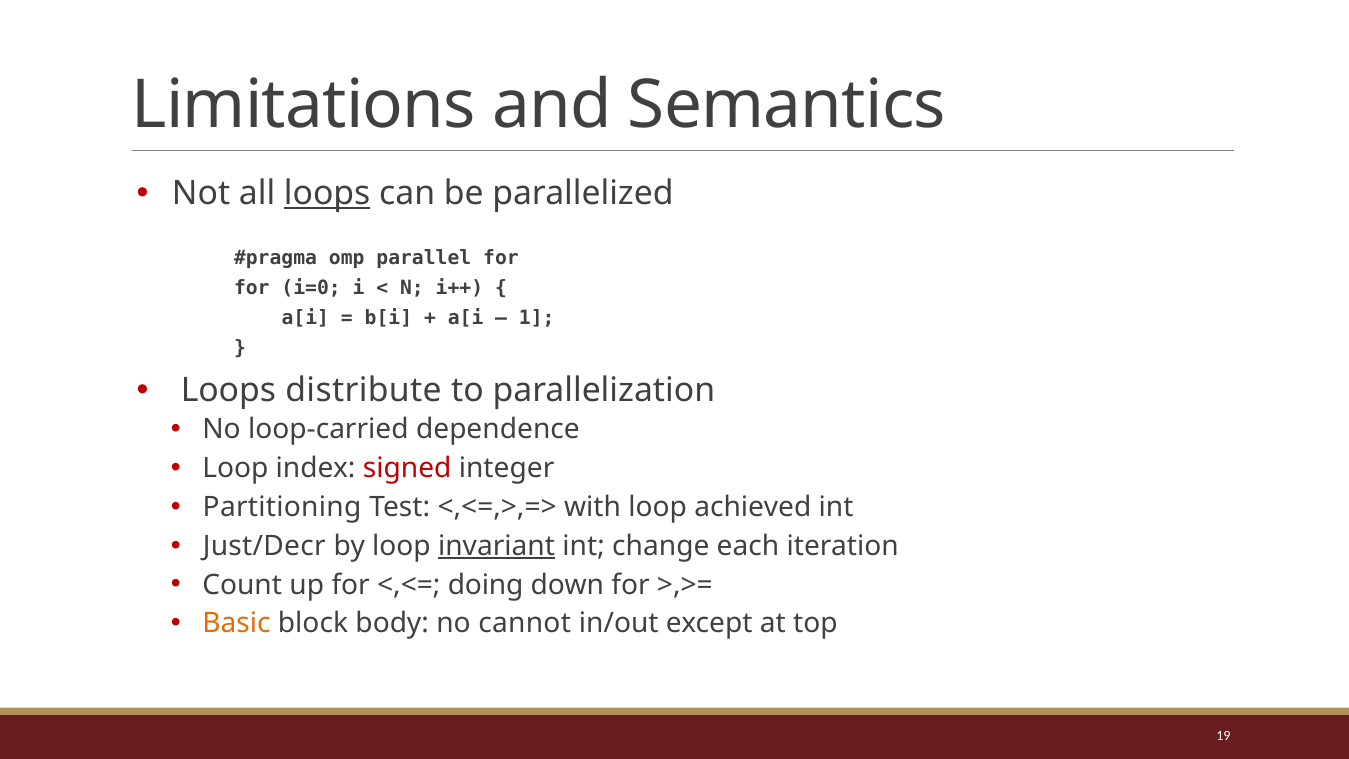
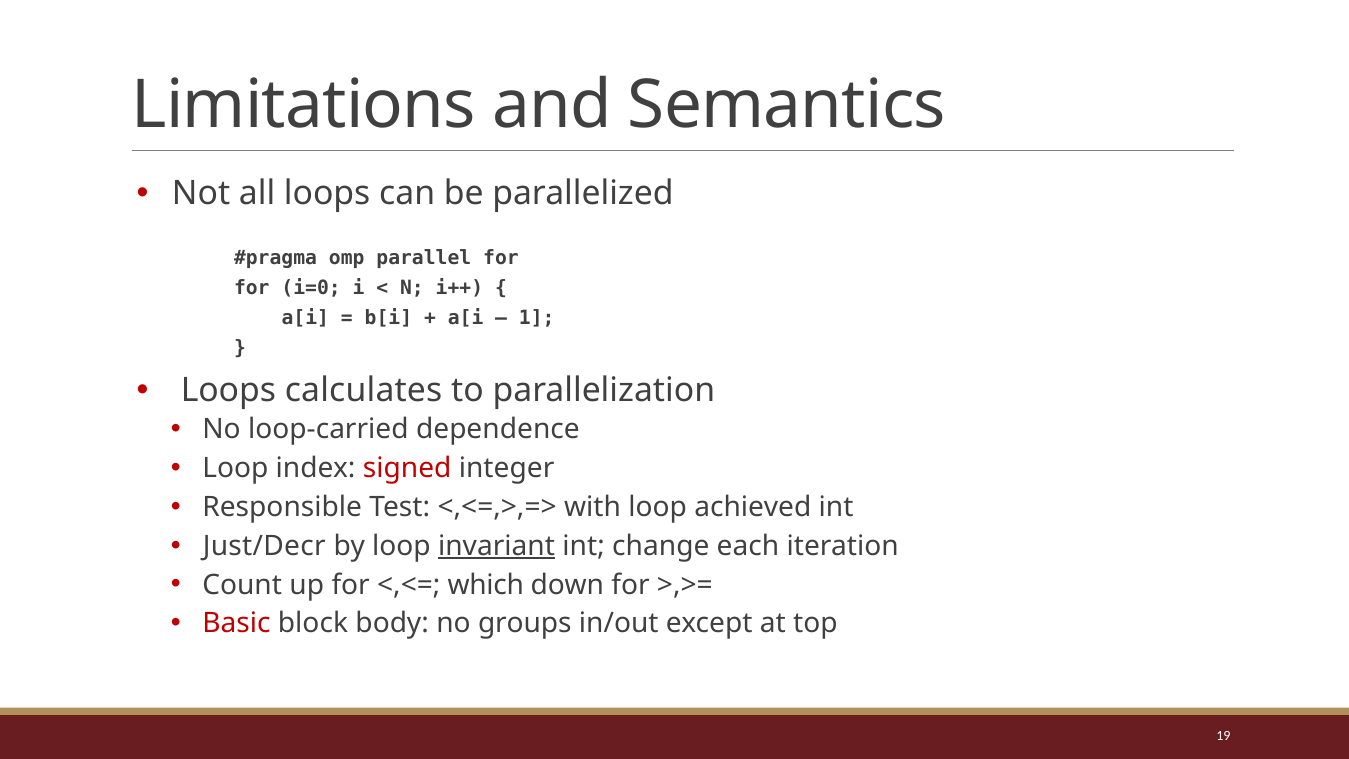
loops underline: present -> none (327, 194)
distribute: distribute -> calculates (364, 390)
Partitioning: Partitioning -> Responsible (282, 507)
doing: doing -> which (486, 585)
Basic colour: orange -> red (236, 624)
cannot: cannot -> groups (525, 624)
